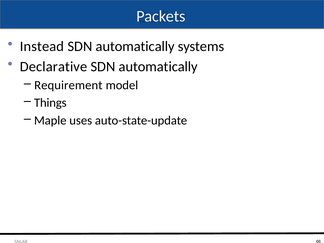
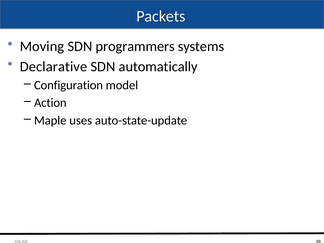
Instead: Instead -> Moving (42, 46)
automatically: automatically -> programmers (135, 46)
Requirement: Requirement -> Configuration (68, 85)
Things: Things -> Action (50, 103)
